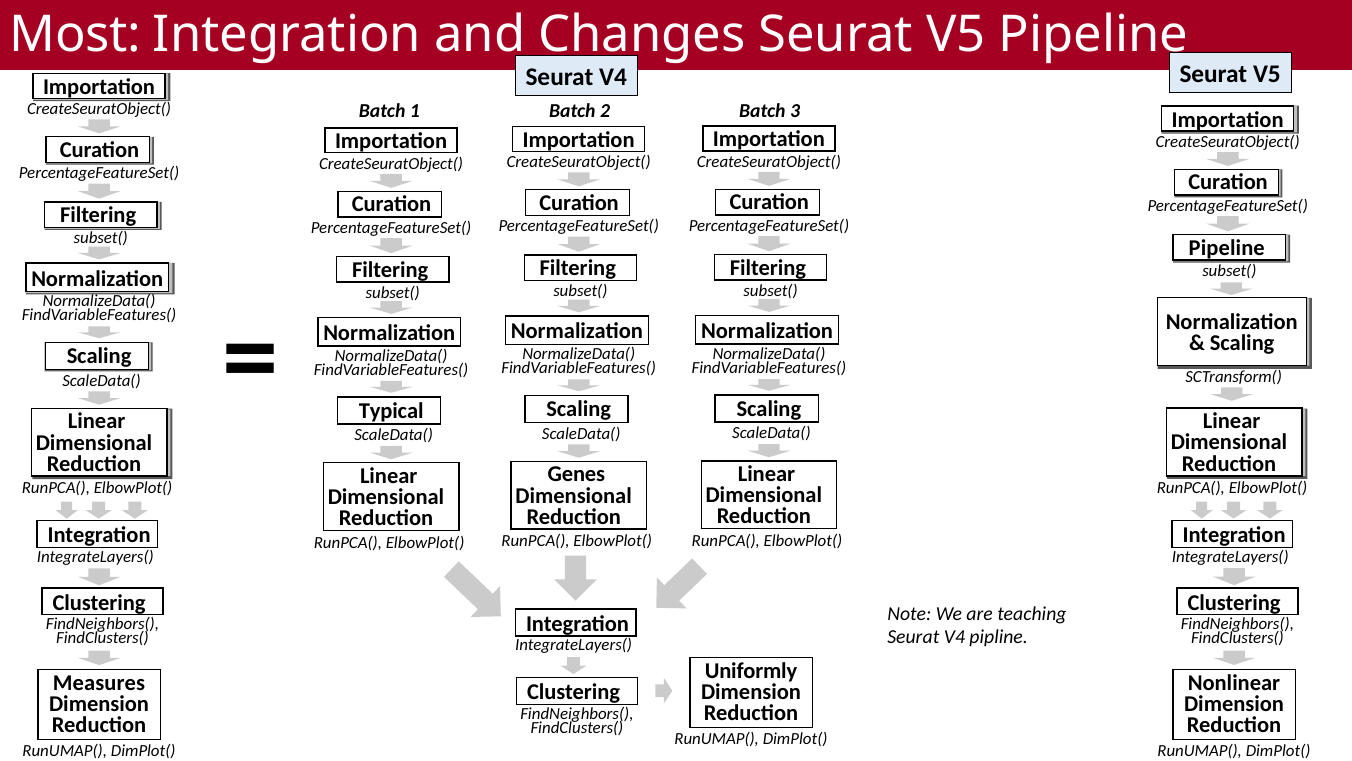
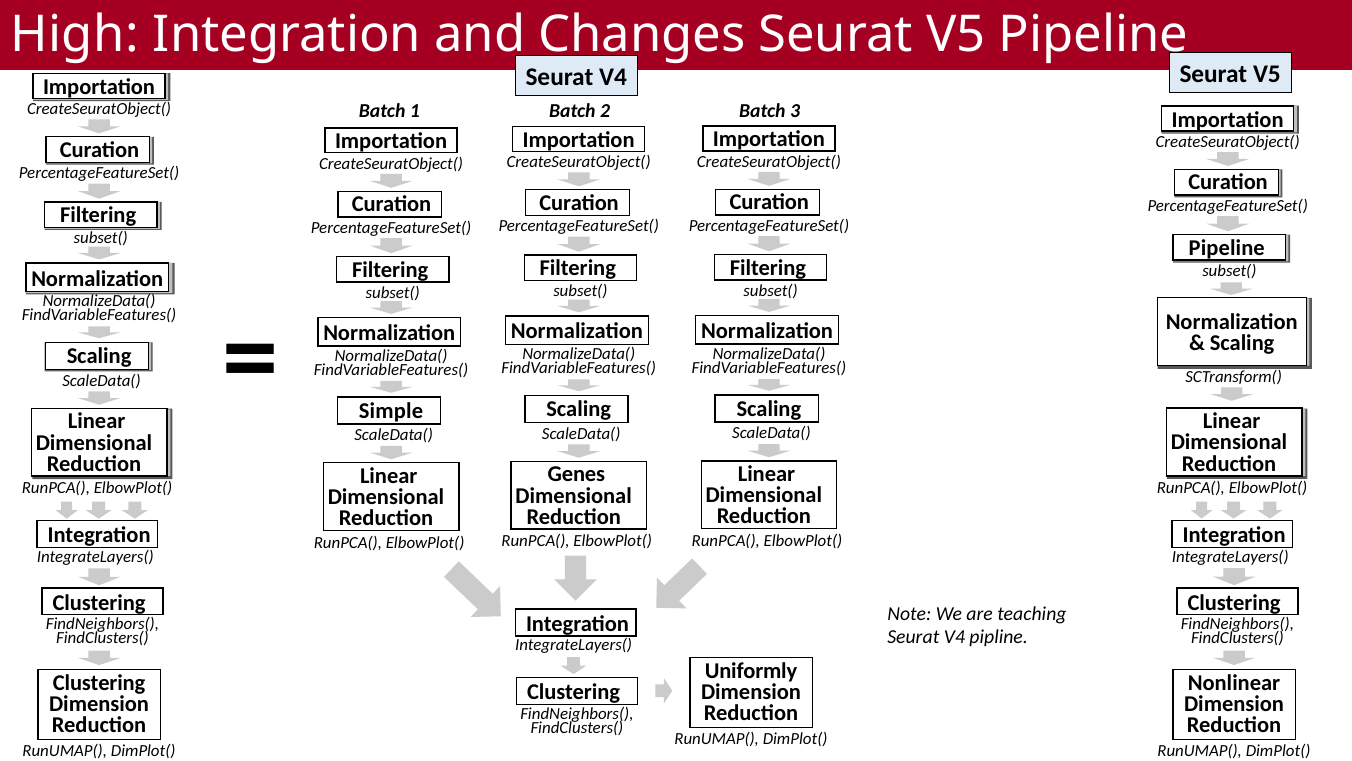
Most: Most -> High (75, 35)
Typical: Typical -> Simple (391, 411)
Measures: Measures -> Clustering (99, 683)
